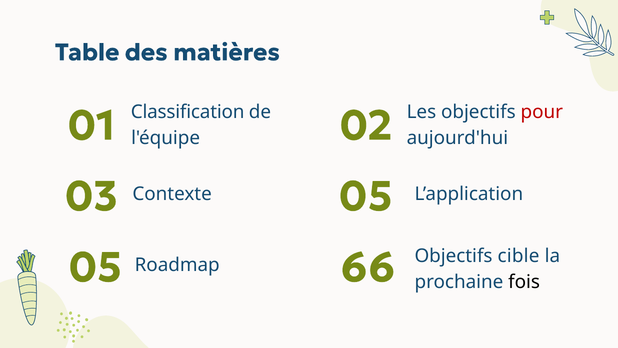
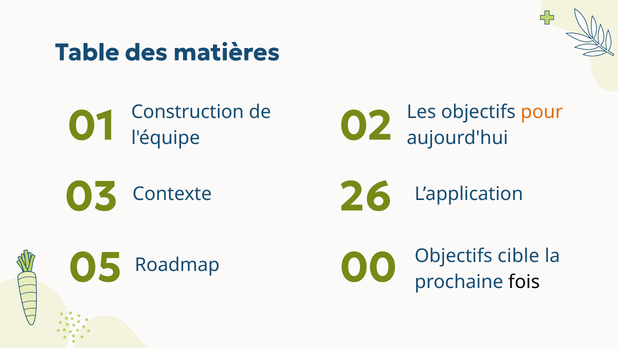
Classification: Classification -> Construction (188, 112)
pour colour: red -> orange (542, 112)
Contexte 05: 05 -> 26 (366, 196)
66: 66 -> 00 (368, 267)
